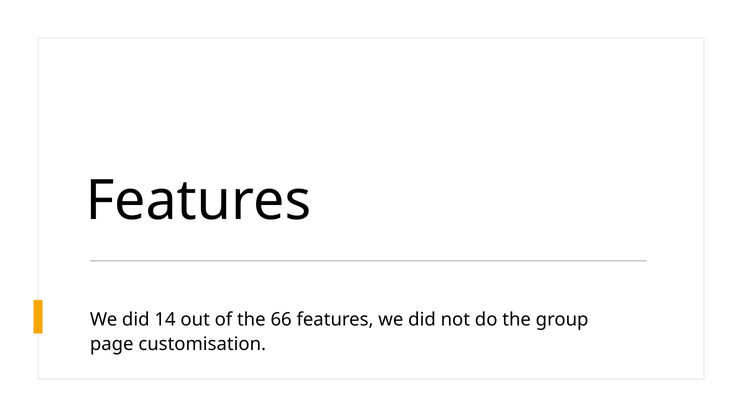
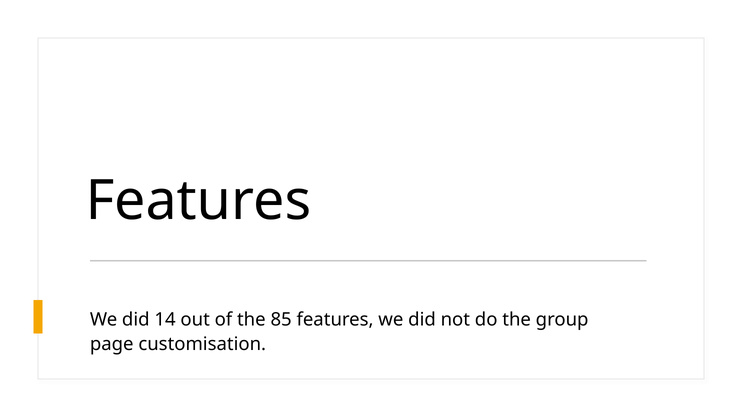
66: 66 -> 85 (281, 319)
